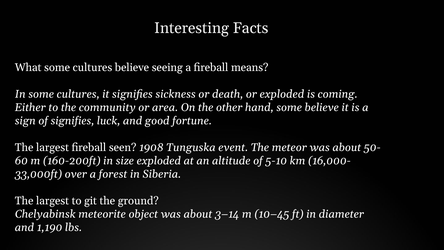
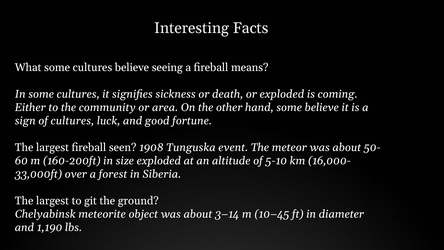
of signifies: signifies -> cultures (72, 121)
